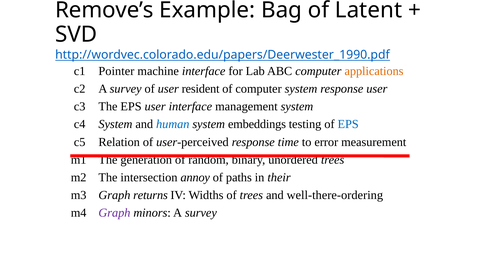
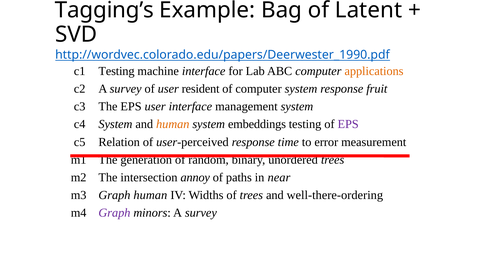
Remove’s: Remove’s -> Tagging’s (104, 10)
c1 Pointer: Pointer -> Testing (117, 71)
response user: user -> fruit (377, 89)
human colour: blue -> orange (173, 124)
EPS colour: blue -> purple (348, 124)
their: their -> near (279, 177)
Graph returns: returns -> human (150, 195)
